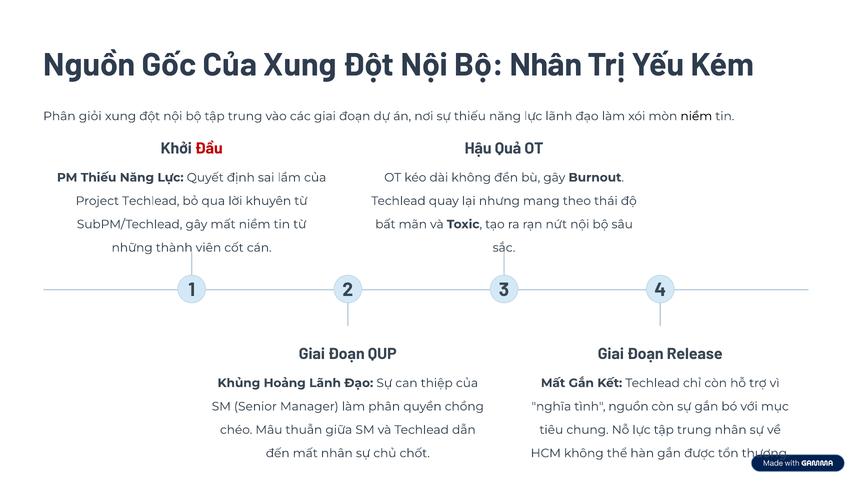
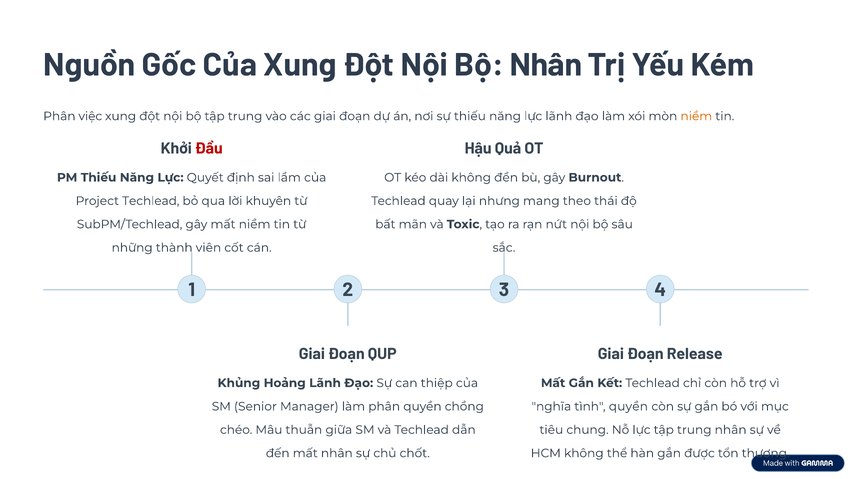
giỏi: giỏi -> việc (90, 116)
niềm colour: black -> orange (696, 116)
tình nguồn: nguồn -> quyền (628, 407)
